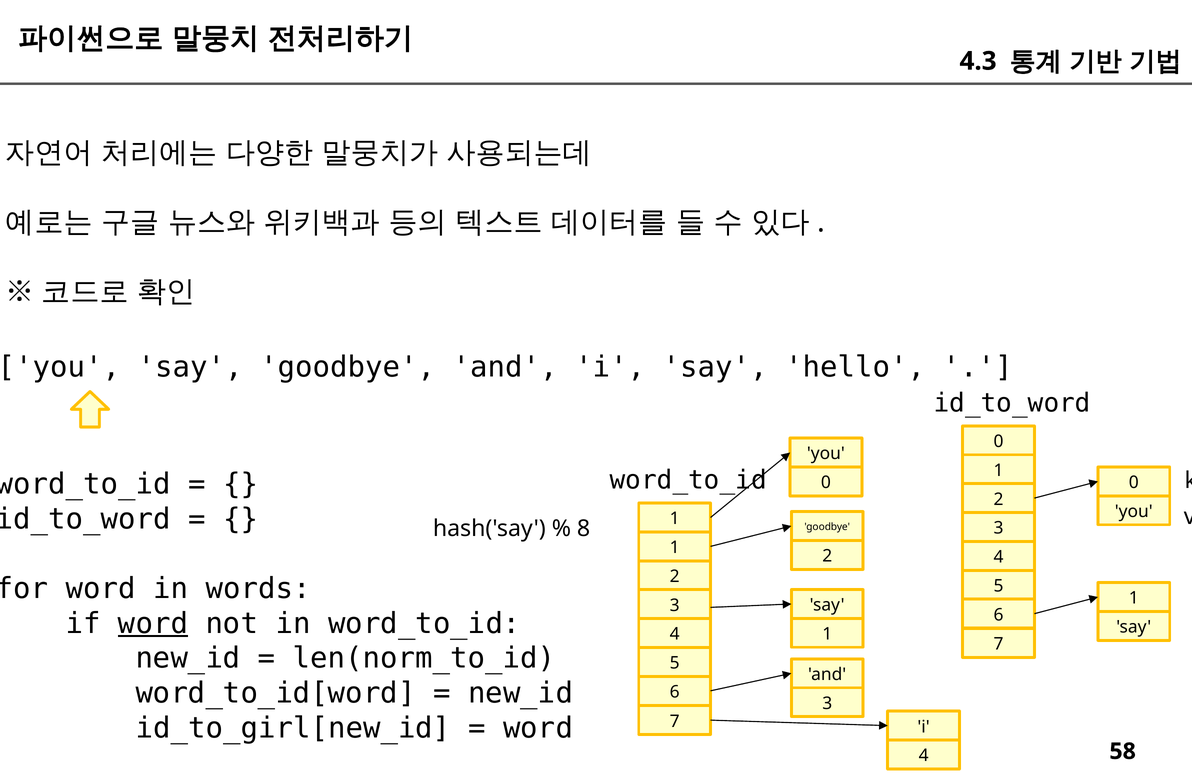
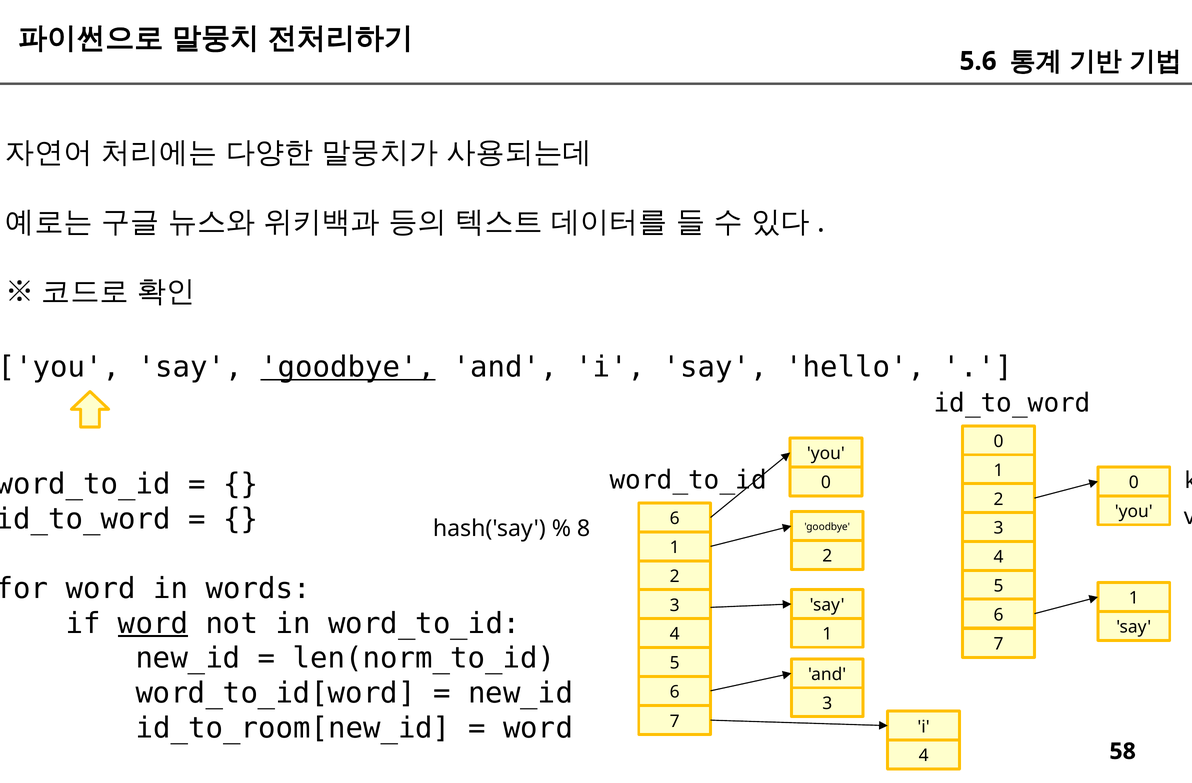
4.3: 4.3 -> 5.6 (978, 61)
goodbye underline: none -> present (348, 367)
8 1: 1 -> 6 (675, 519)
id_to_girl[new_id: id_to_girl[new_id -> id_to_room[new_id (293, 728)
